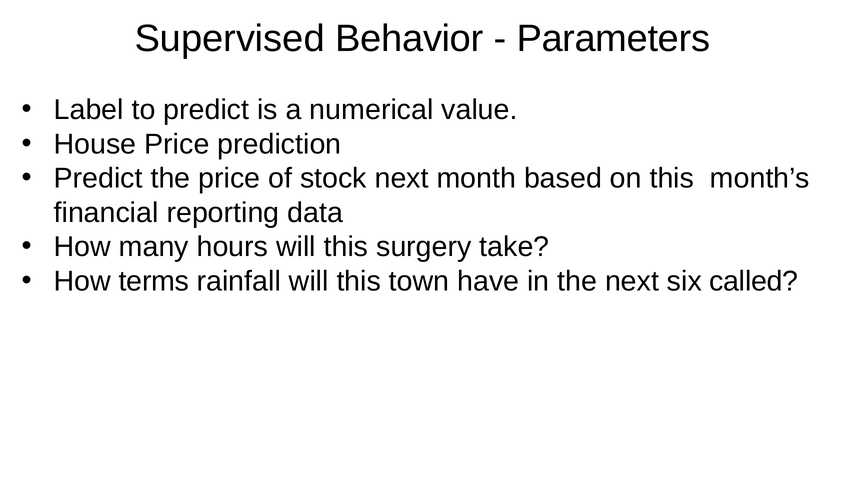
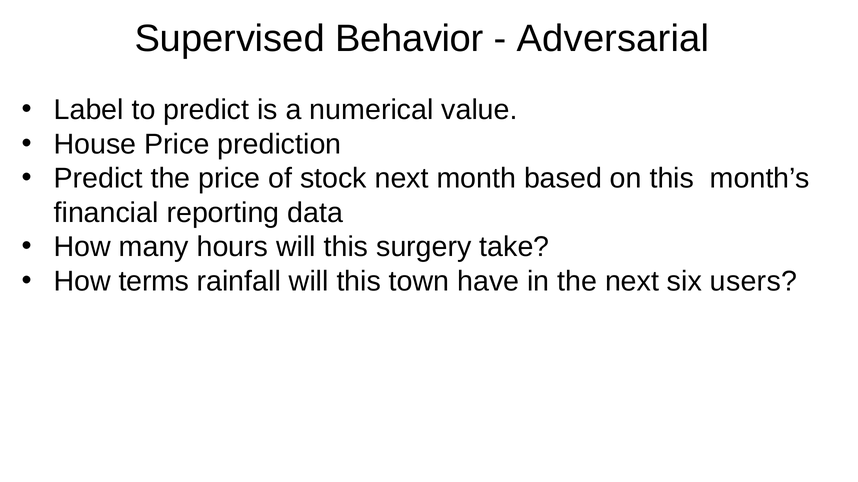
Parameters: Parameters -> Adversarial (613, 39)
called: called -> users (754, 282)
